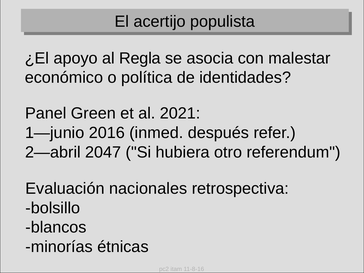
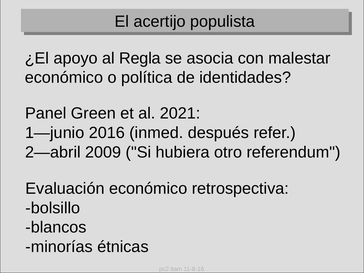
2047: 2047 -> 2009 (103, 152)
Evaluación nacionales: nacionales -> económico (148, 189)
